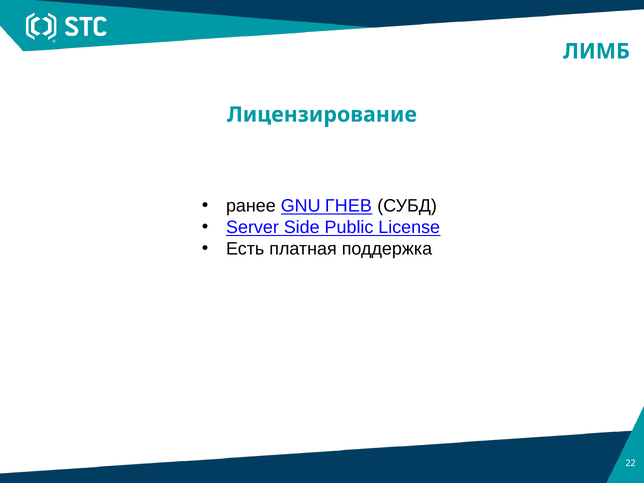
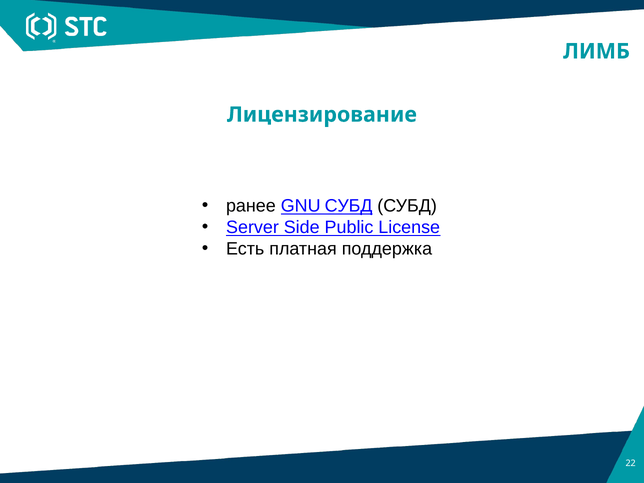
GNU ГНЕВ: ГНЕВ -> СУБД (349, 206)
